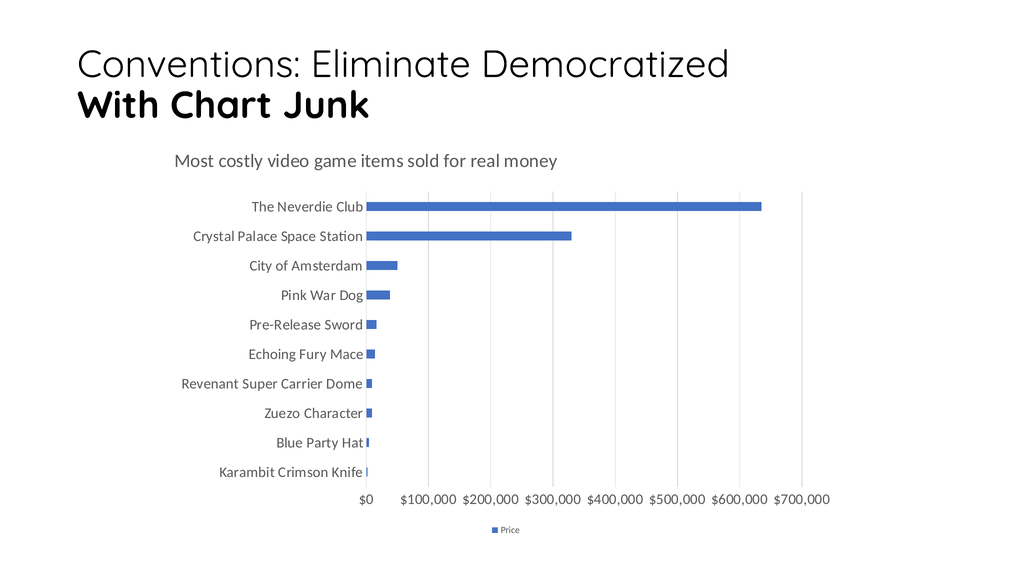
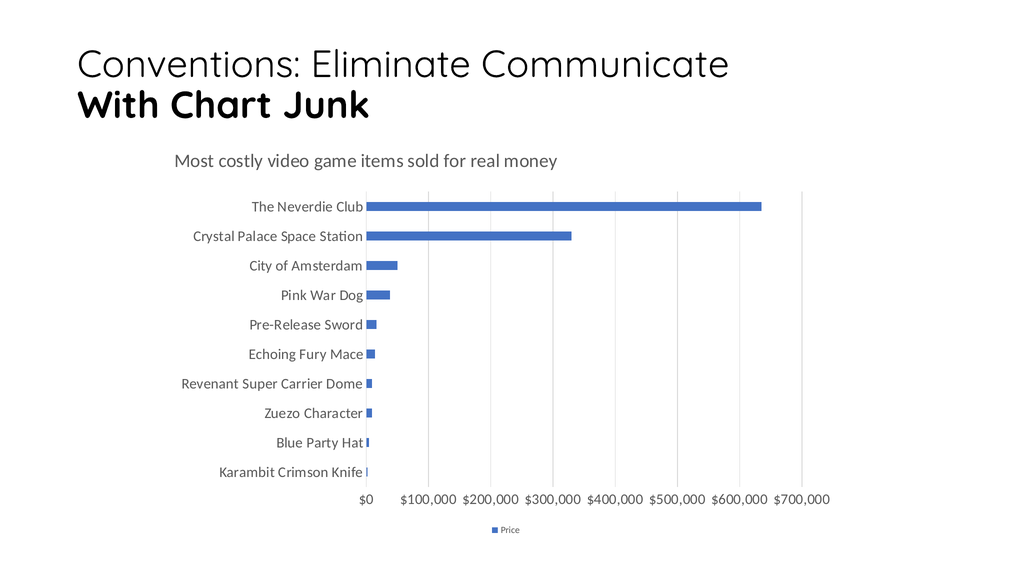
Democratized: Democratized -> Communicate (605, 65)
